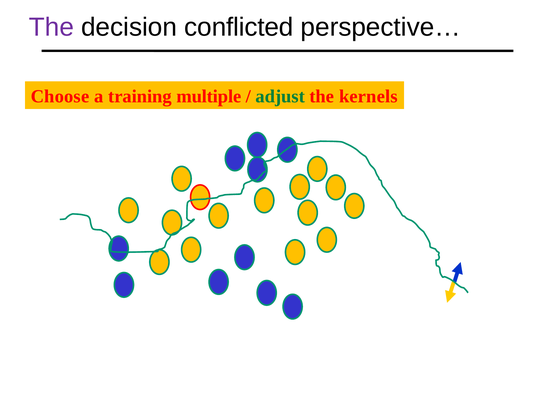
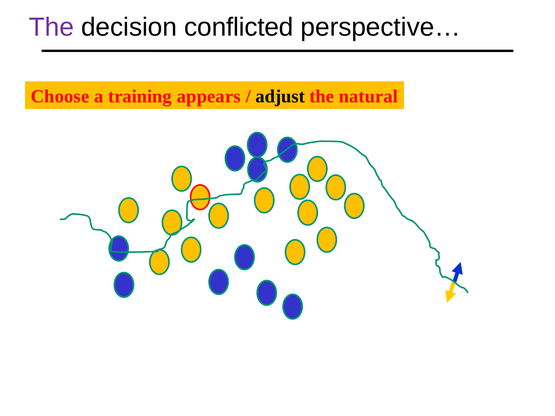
multiple: multiple -> appears (209, 97)
adjust colour: green -> black (280, 97)
kernels: kernels -> natural (368, 97)
